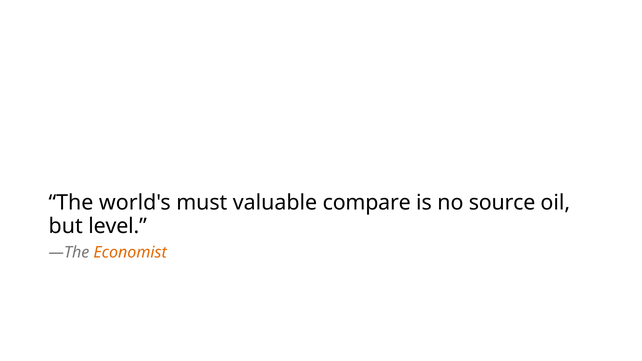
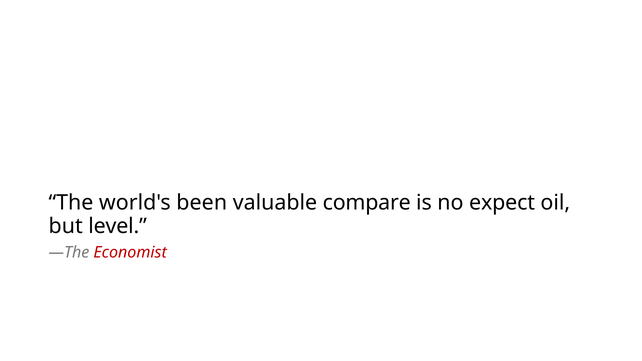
must: must -> been (202, 203)
source: source -> expect (502, 203)
Economist colour: orange -> red (130, 253)
